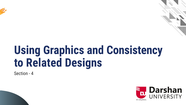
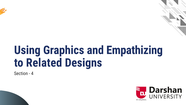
Consistency: Consistency -> Empathizing (135, 50)
